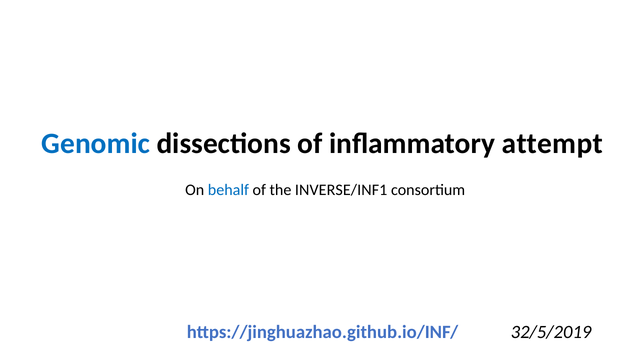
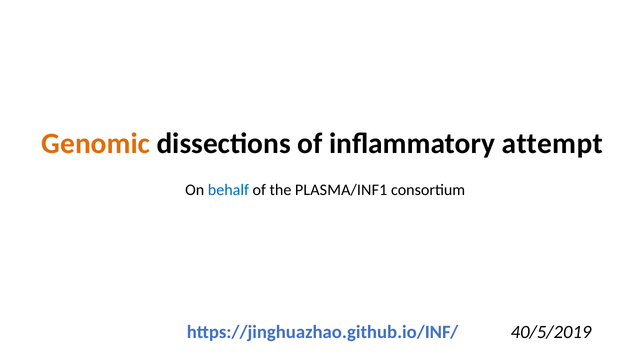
Genomic colour: blue -> orange (96, 144)
INVERSE/INF1: INVERSE/INF1 -> PLASMA/INF1 (341, 190)
32/5/2019: 32/5/2019 -> 40/5/2019 (551, 332)
